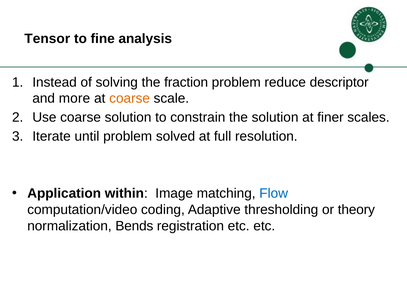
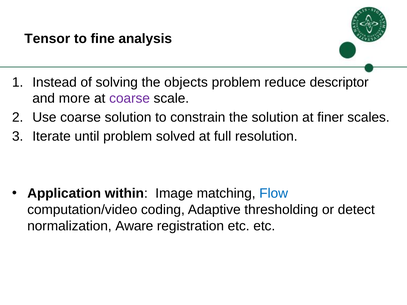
fraction: fraction -> objects (186, 82)
coarse colour: orange -> purple (130, 99)
theory: theory -> detect (356, 210)
Bends: Bends -> Aware (134, 226)
